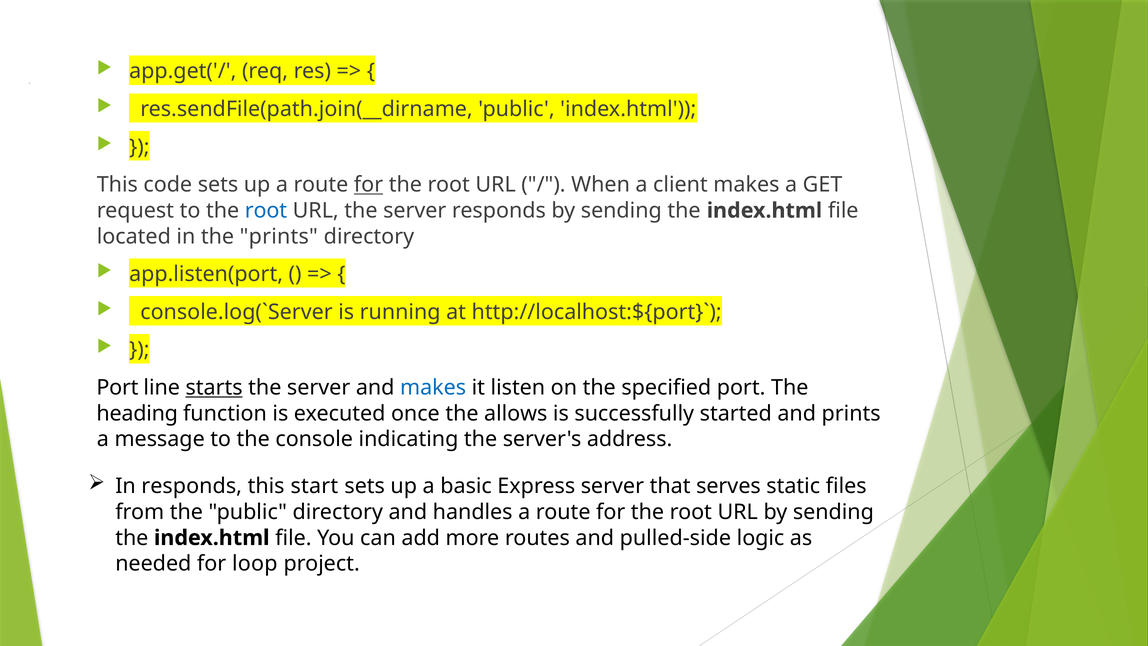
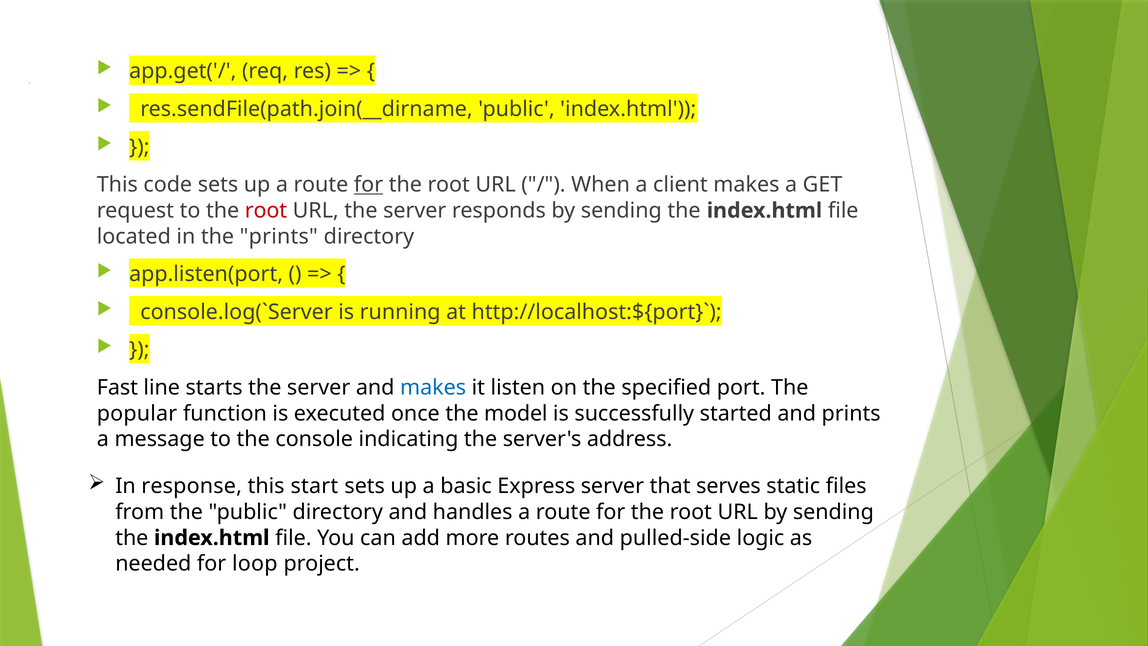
root colour: blue -> red (266, 211)
Port: Port -> Fast (117, 388)
starts underline: present -> none (214, 388)
heading: heading -> popular (137, 413)
allows: allows -> model (516, 413)
In responds: responds -> response (192, 486)
